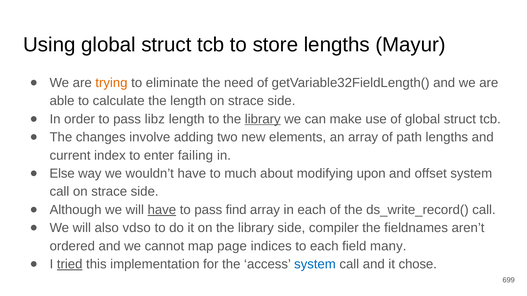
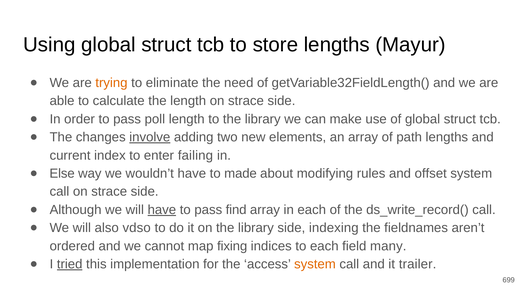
libz: libz -> poll (155, 119)
library underline: present -> none (263, 119)
involve underline: none -> present (150, 137)
much: much -> made (241, 174)
upon: upon -> rules (371, 174)
compiler: compiler -> indexing (334, 228)
page: page -> fixing (232, 246)
system colour: blue -> orange (315, 265)
chose: chose -> trailer (418, 265)
